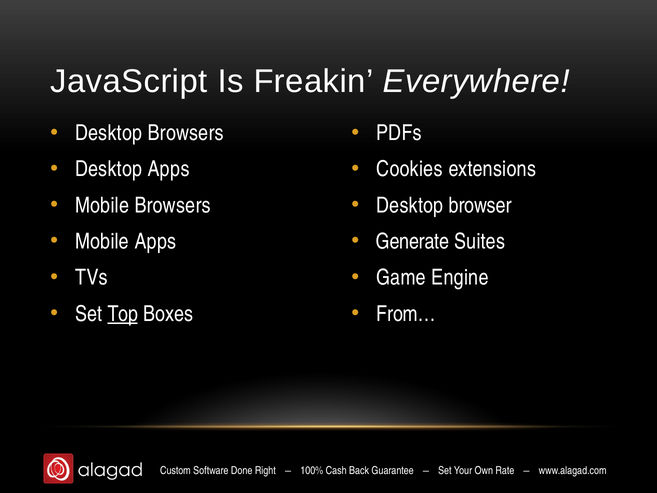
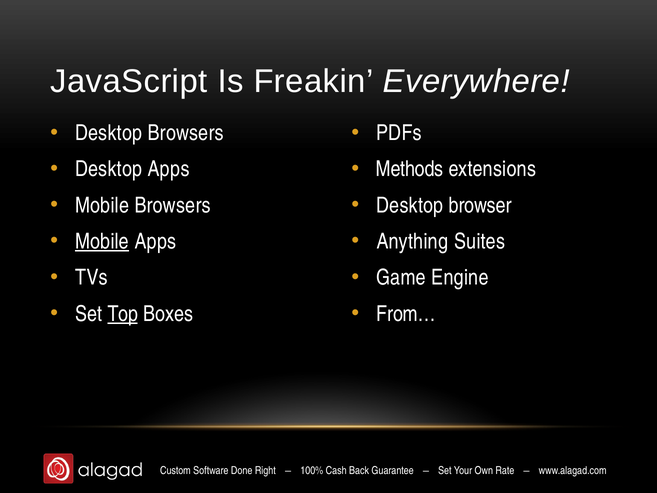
Cookies: Cookies -> Methods (410, 169)
Mobile underline: none -> present (102, 241)
Generate: Generate -> Anything (412, 241)
